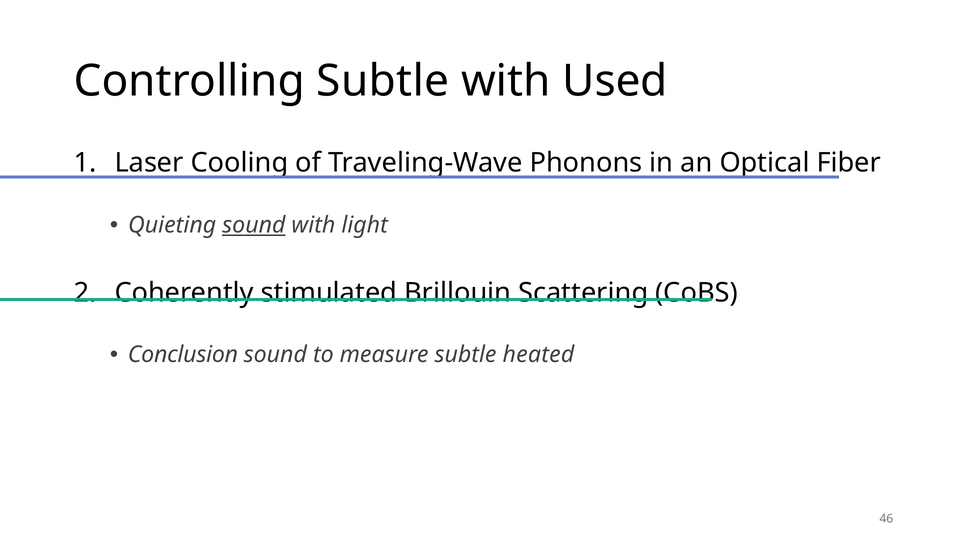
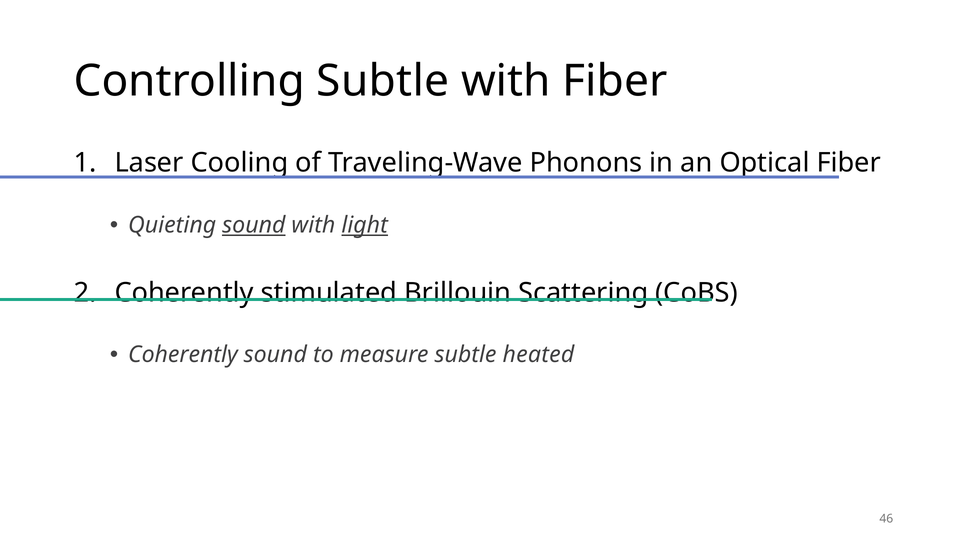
with Used: Used -> Fiber (615, 81)
light underline: none -> present (365, 225)
Conclusion: Conclusion -> Coherently (183, 355)
